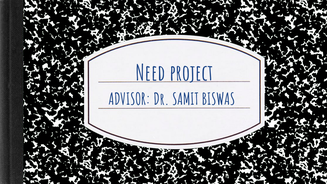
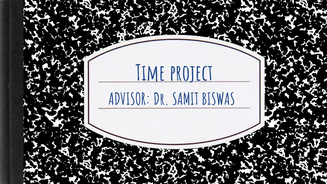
Need: Need -> Time (150, 73)
